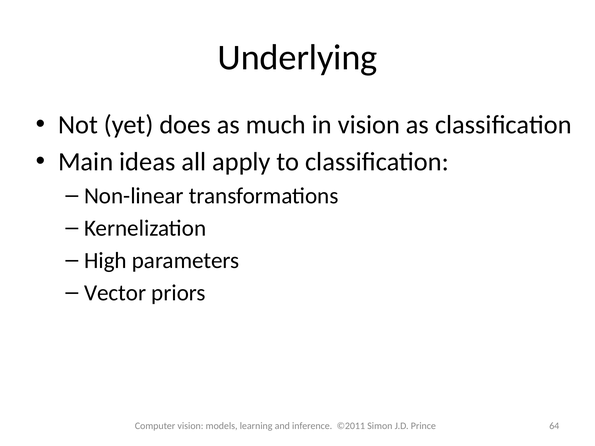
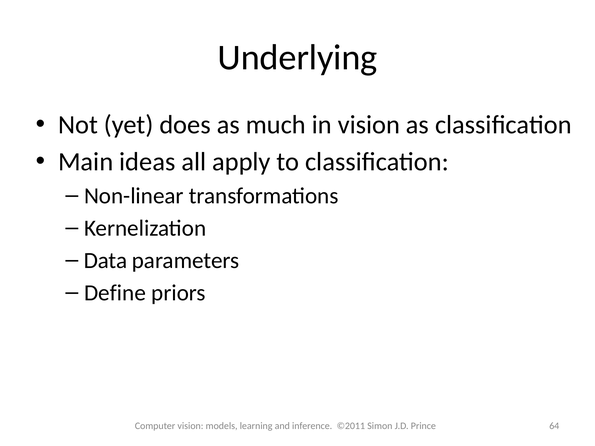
High: High -> Data (105, 261)
Vector: Vector -> Define (115, 293)
